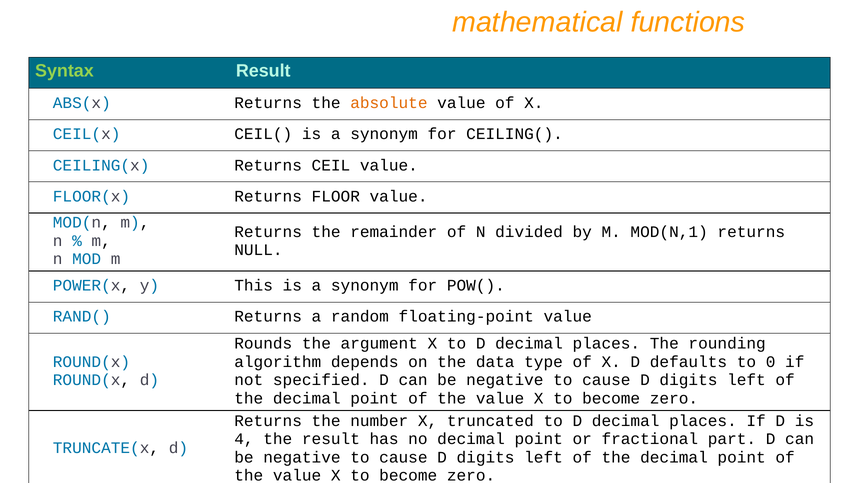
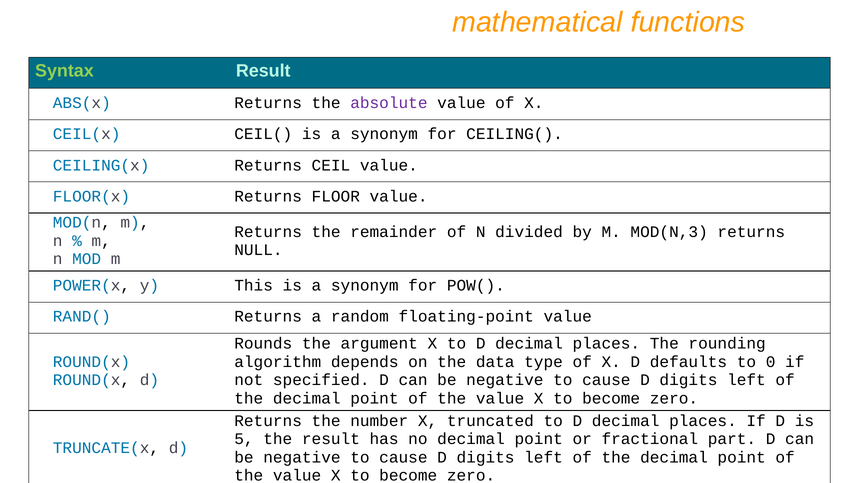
absolute colour: orange -> purple (389, 103)
MOD(N,1: MOD(N,1 -> MOD(N,3 (669, 232)
4: 4 -> 5 (244, 439)
